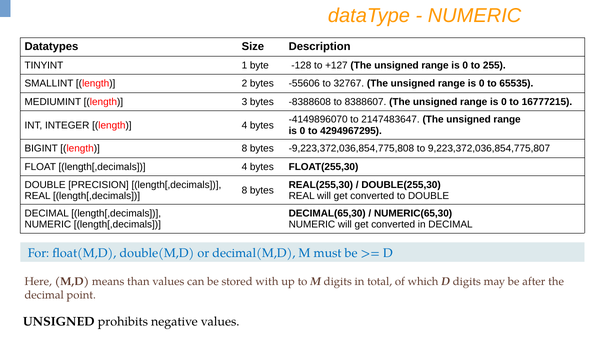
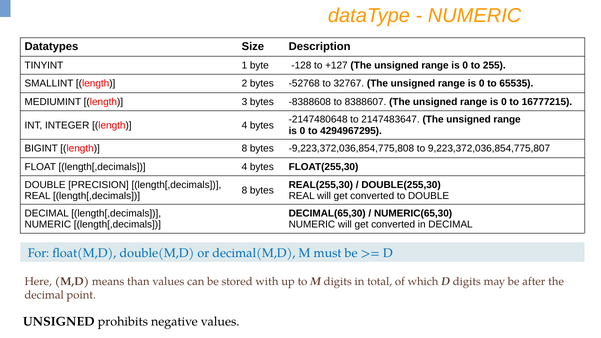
-55606: -55606 -> -52768 (304, 84)
-4149896070: -4149896070 -> -2147480648 (318, 120)
